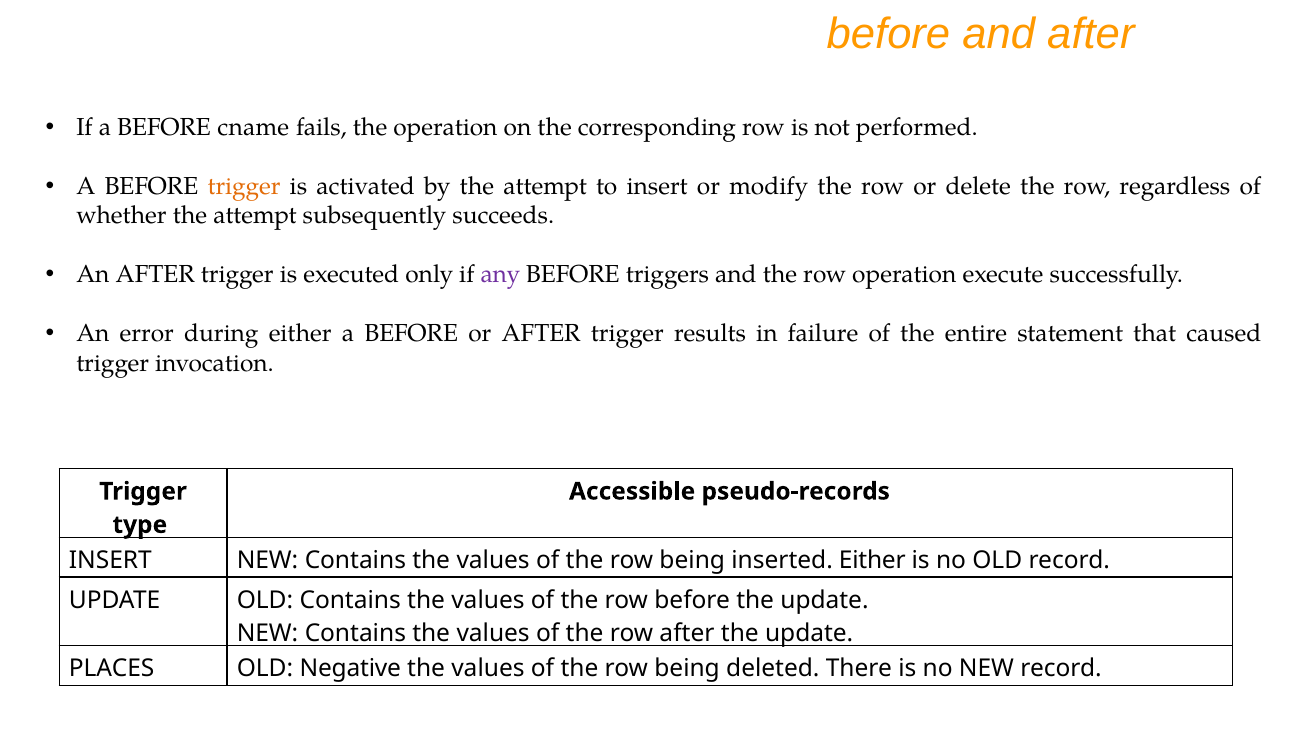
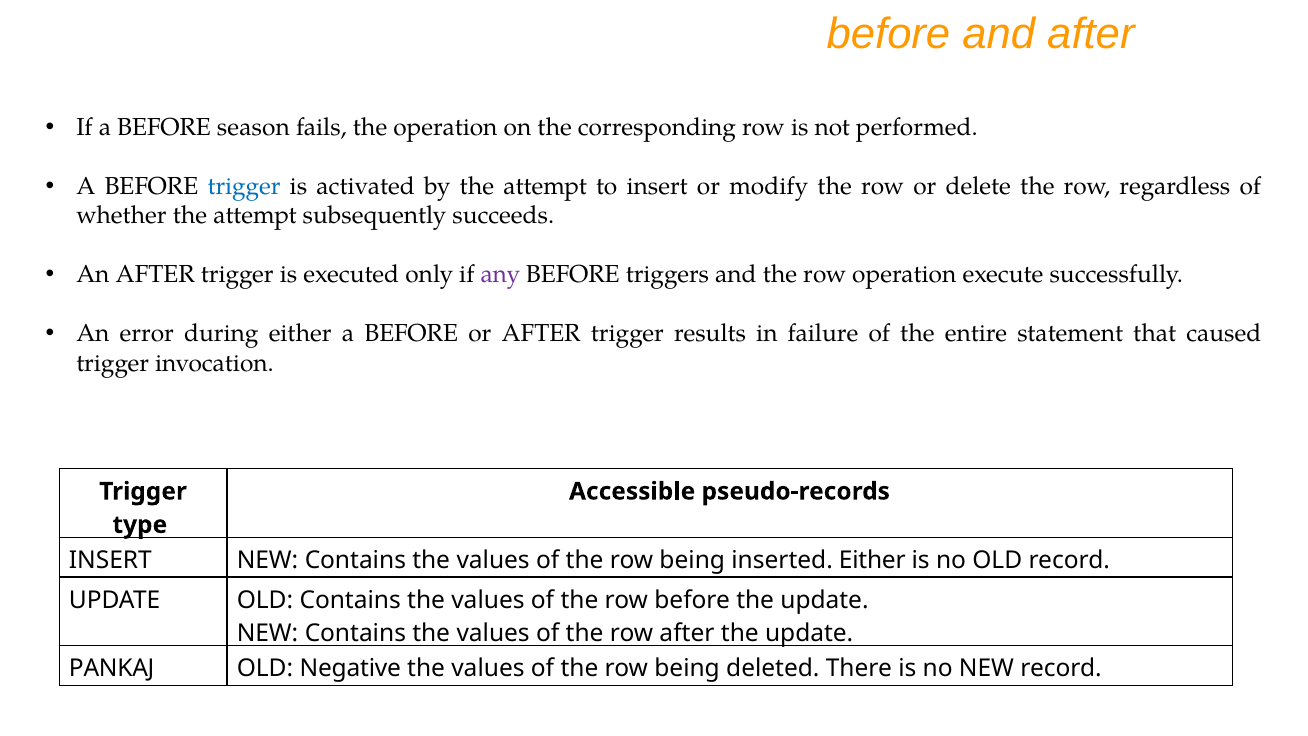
cname: cname -> season (253, 128)
trigger colour: orange -> blue (244, 186)
PLACES: PLACES -> PANKAJ (112, 668)
